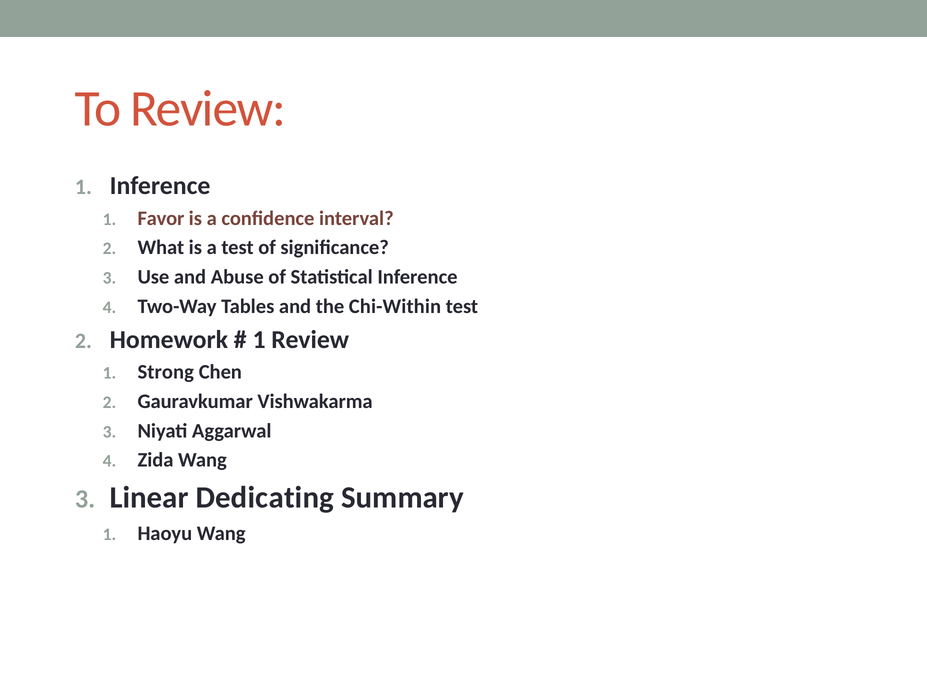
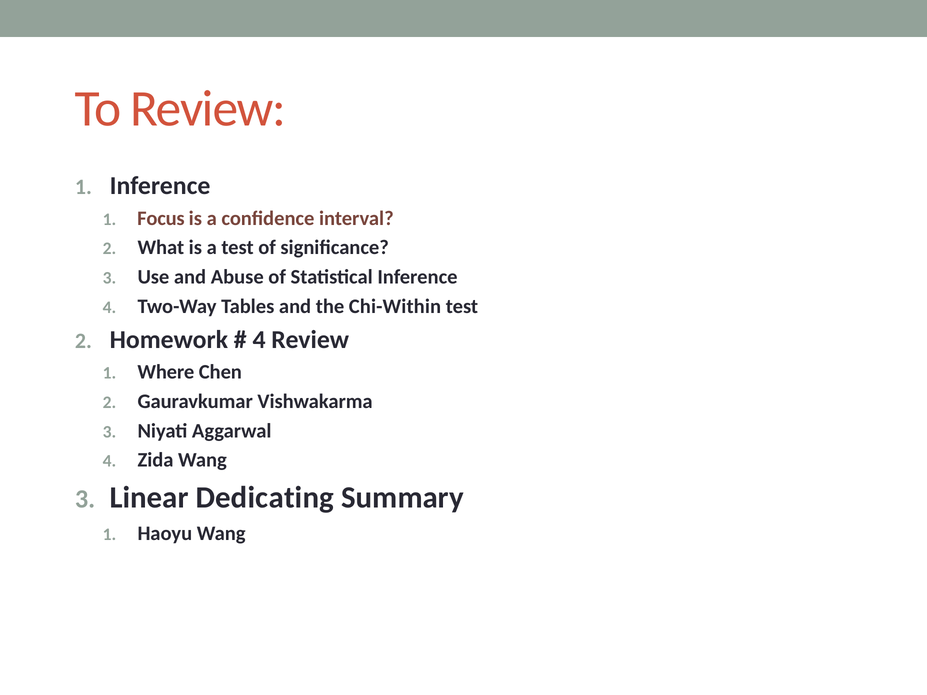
Favor: Favor -> Focus (161, 218)
1: 1 -> 4 (259, 340)
Strong: Strong -> Where (166, 372)
